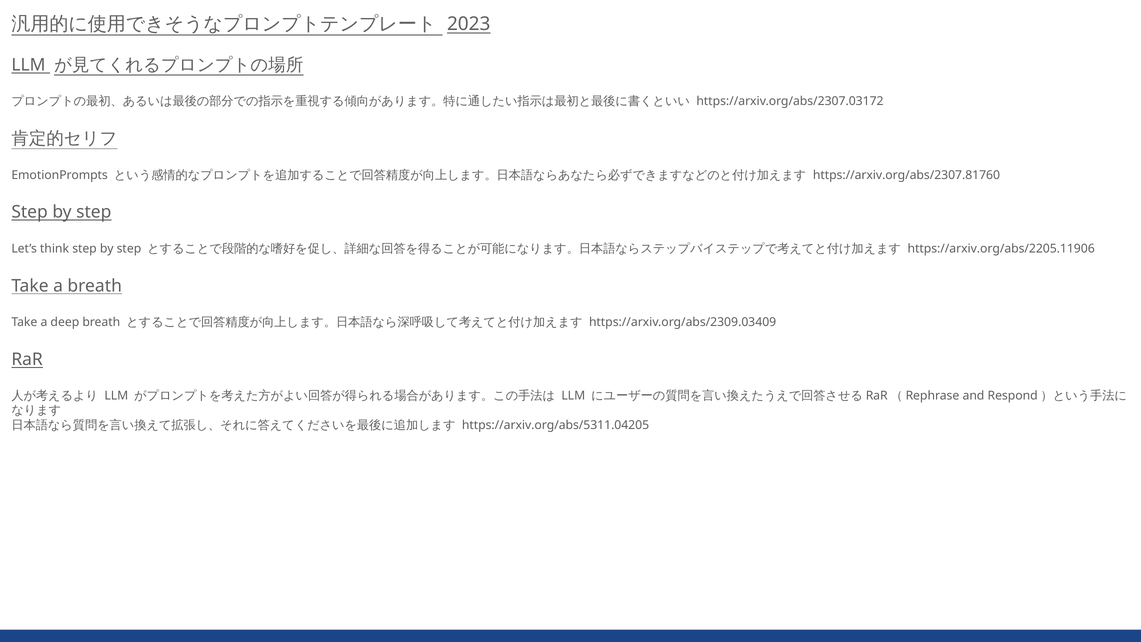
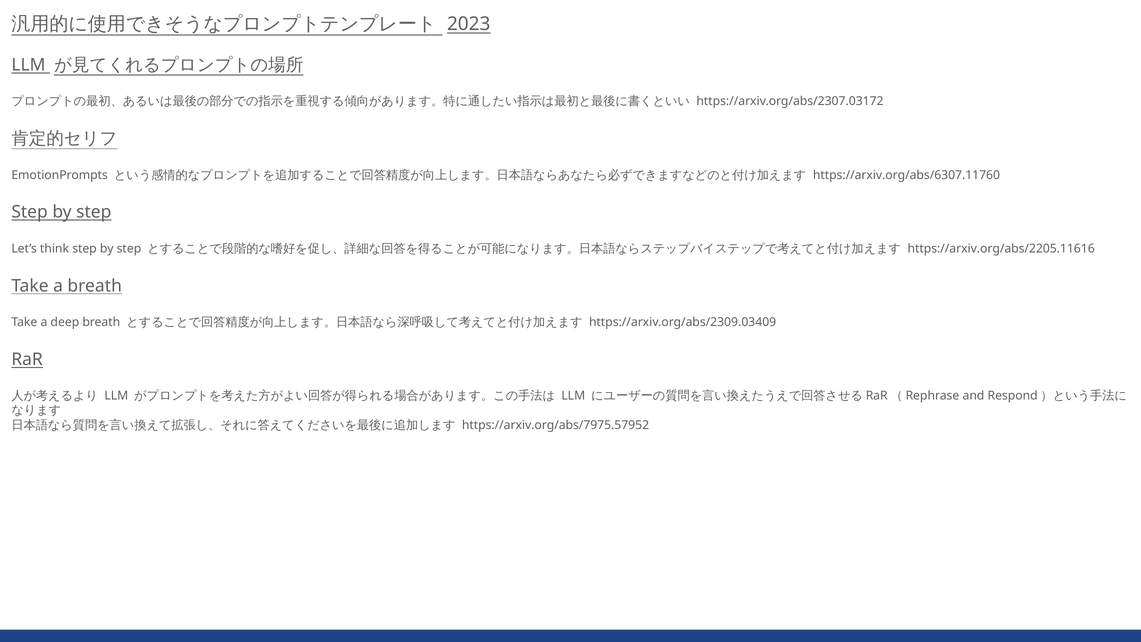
https://arxiv.org/abs/2307.81760: https://arxiv.org/abs/2307.81760 -> https://arxiv.org/abs/6307.11760 (906, 175)
https://arxiv.org/abs/2205.11906: https://arxiv.org/abs/2205.11906 -> https://arxiv.org/abs/2205.11616 (1001, 249)
https://arxiv.org/abs/5311.04205: https://arxiv.org/abs/5311.04205 -> https://arxiv.org/abs/7975.57952 (556, 425)
